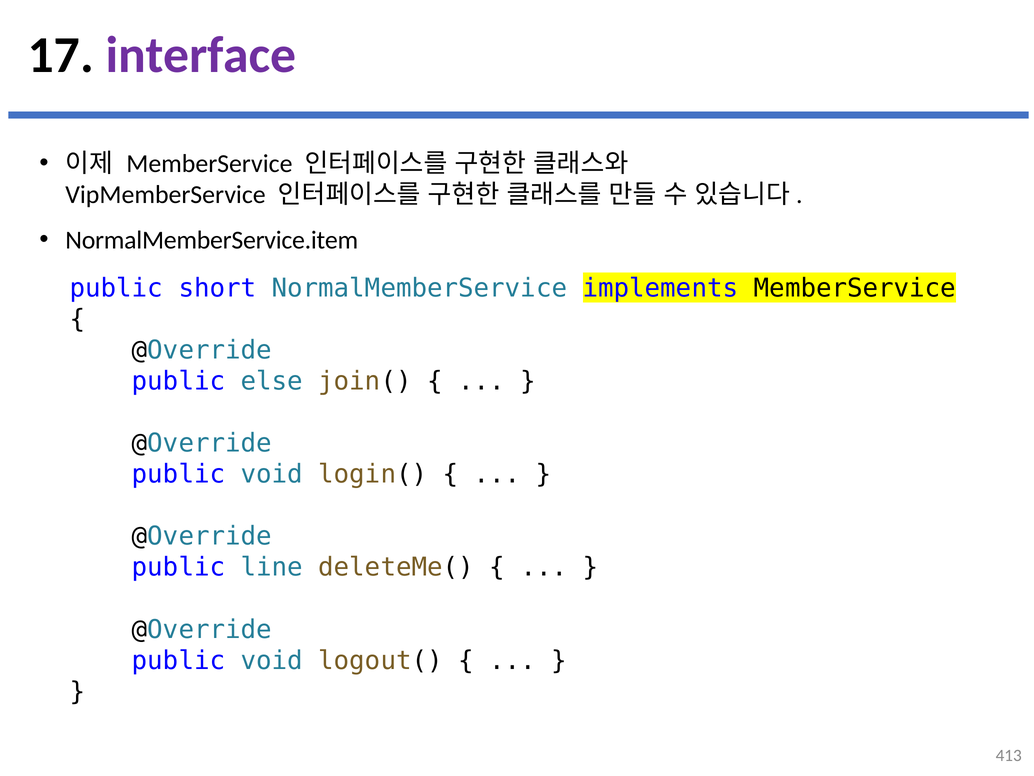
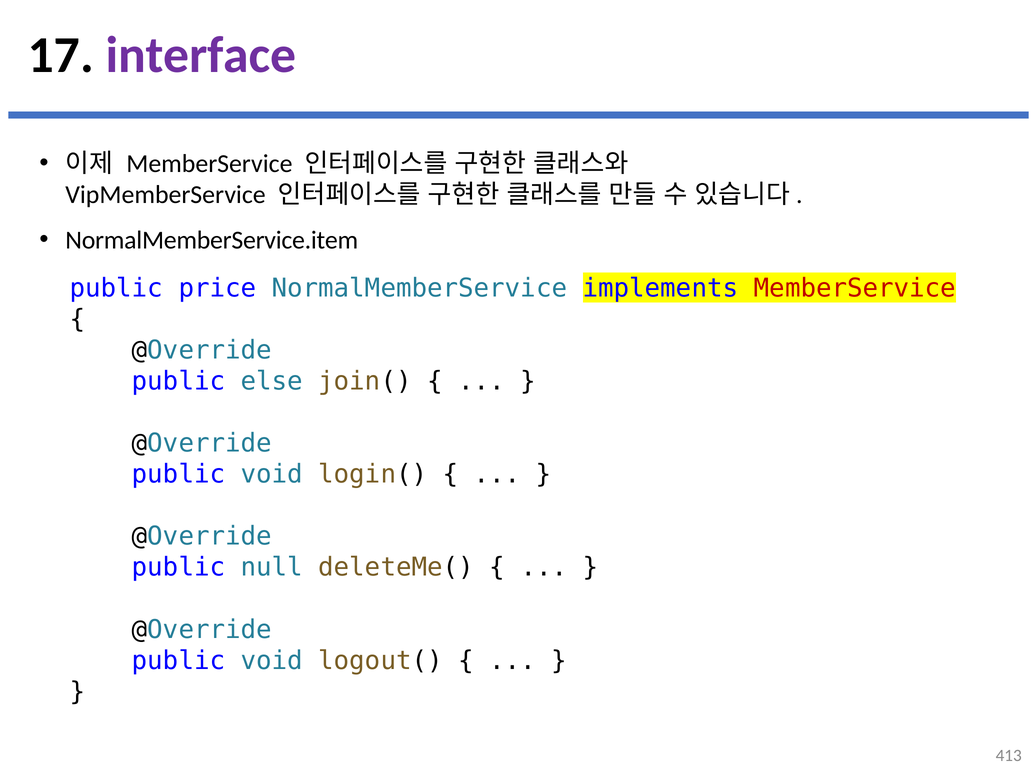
short: short -> price (217, 288)
MemberService colour: black -> red (855, 288)
line: line -> null (272, 567)
